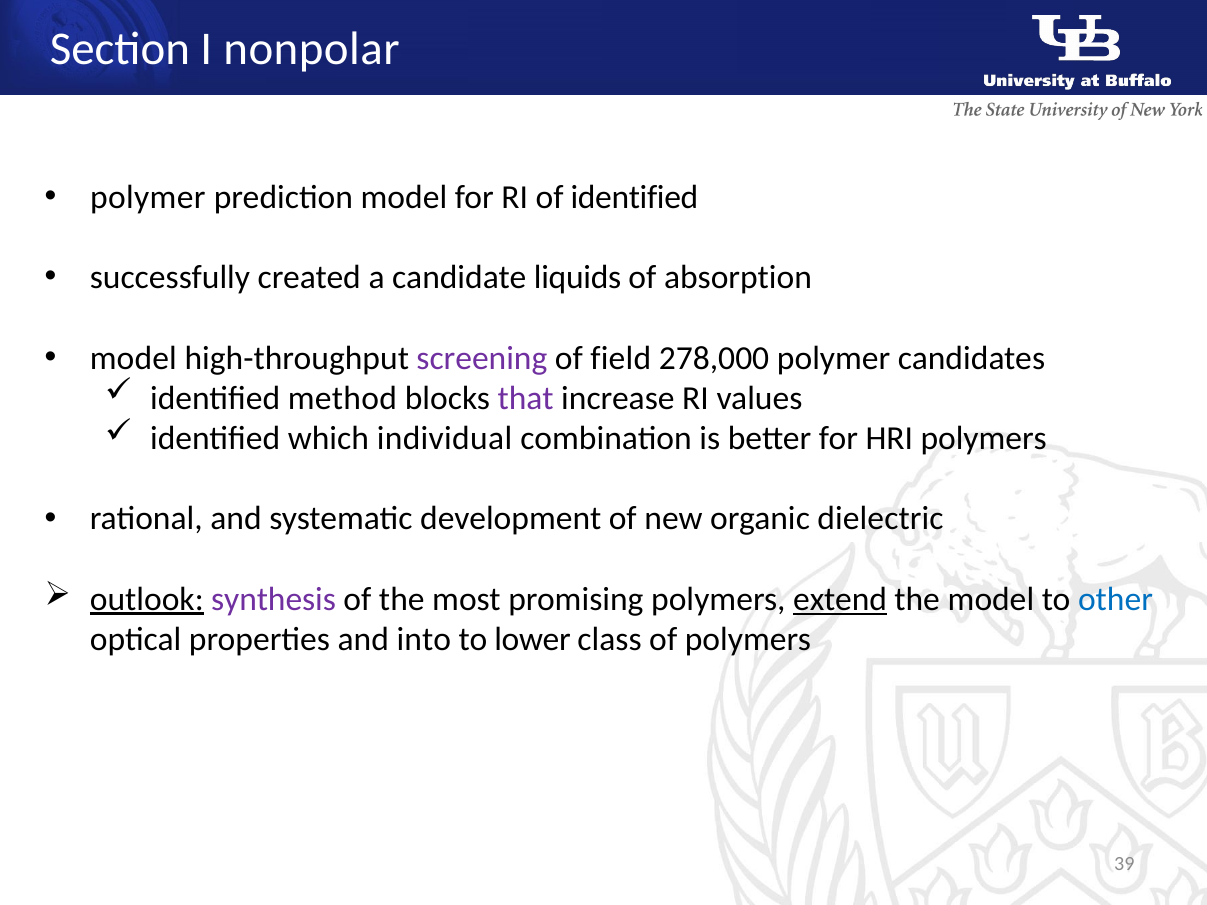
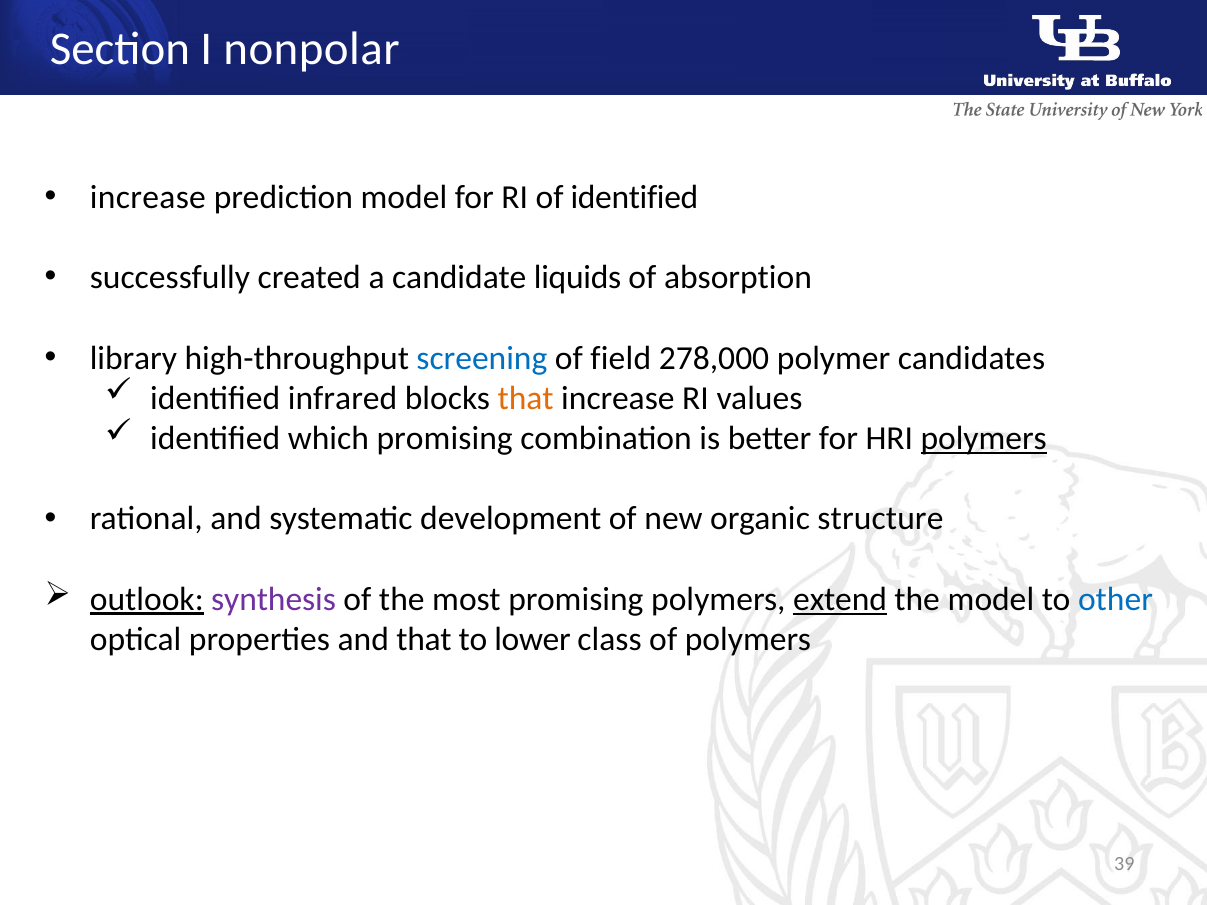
polymer: polymer -> increase (148, 197)
model: model -> library (133, 358)
screening colour: purple -> blue (482, 358)
method: method -> infrared (343, 398)
that colour: purple -> orange (526, 398)
which individual: individual -> promising (445, 439)
polymers underline: none -> present (984, 439)
dielectric: dielectric -> structure (880, 519)
and into: into -> that (424, 640)
